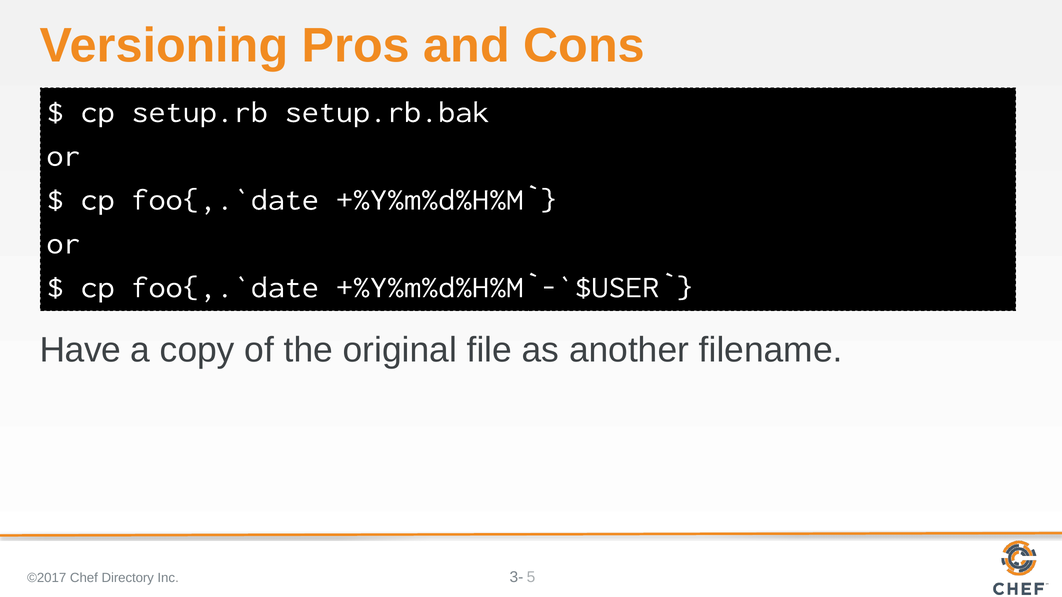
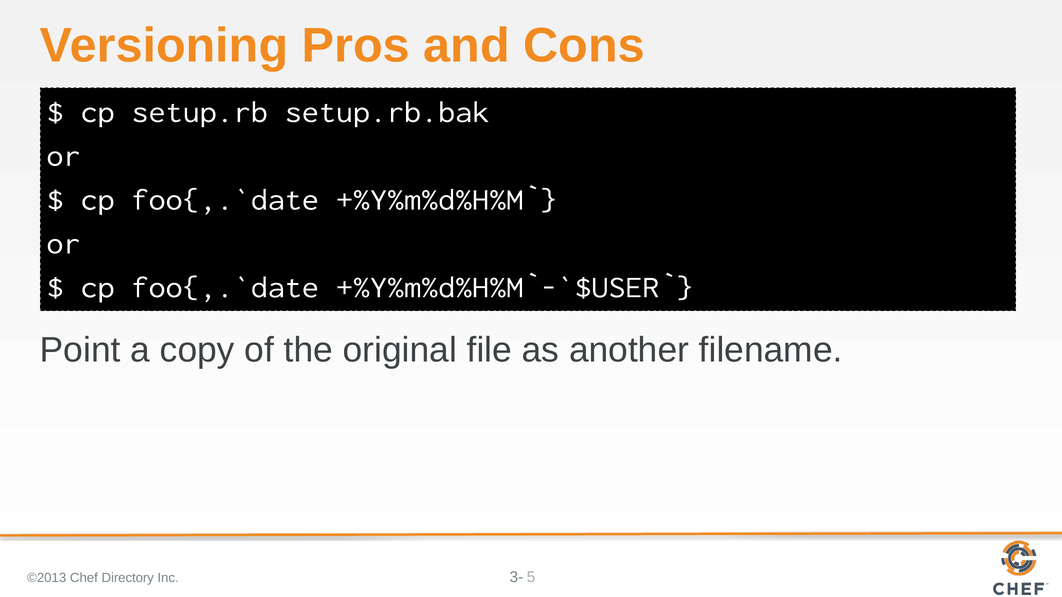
Have: Have -> Point (80, 350)
©2017: ©2017 -> ©2013 (47, 578)
